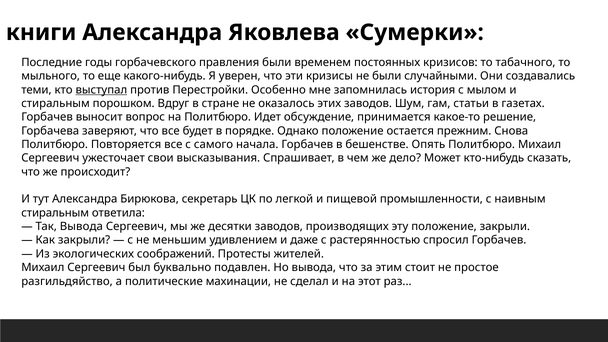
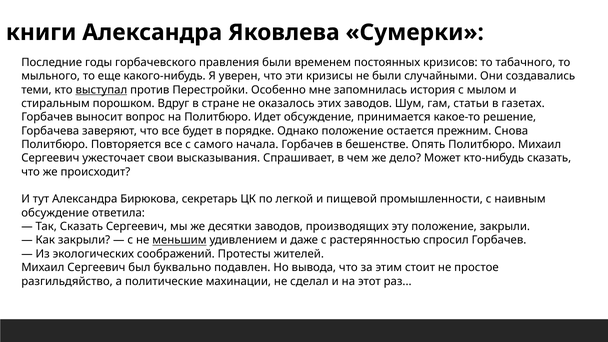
стиральным: стиральным -> обсуждение (55, 213)
Так Вывода: Вывода -> Сказать (81, 227)
меньшим underline: none -> present (179, 240)
